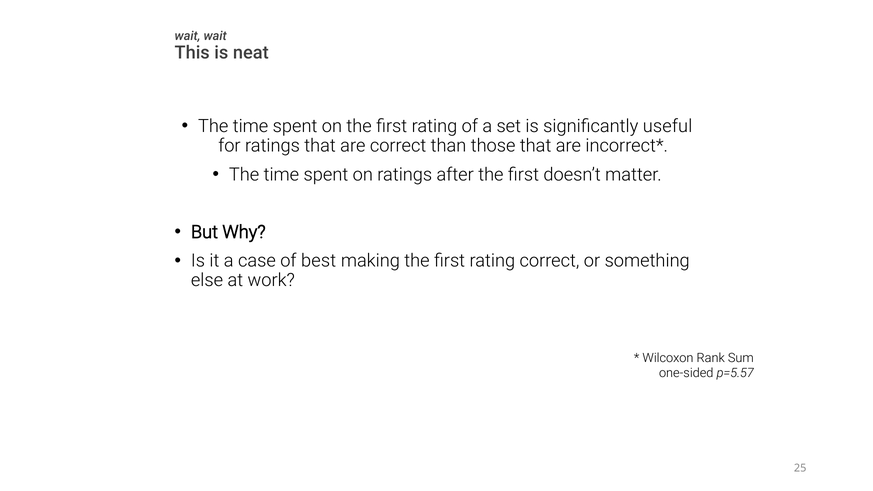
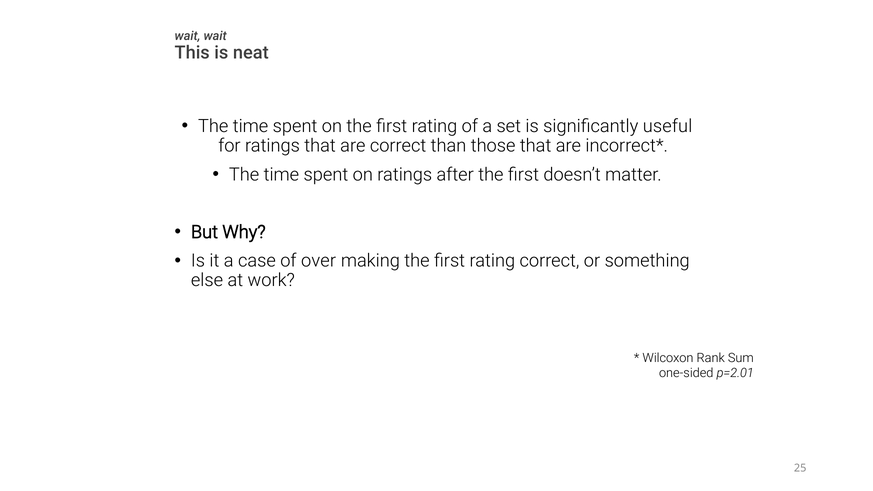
best: best -> over (319, 261)
p=5.57: p=5.57 -> p=2.01 (735, 373)
